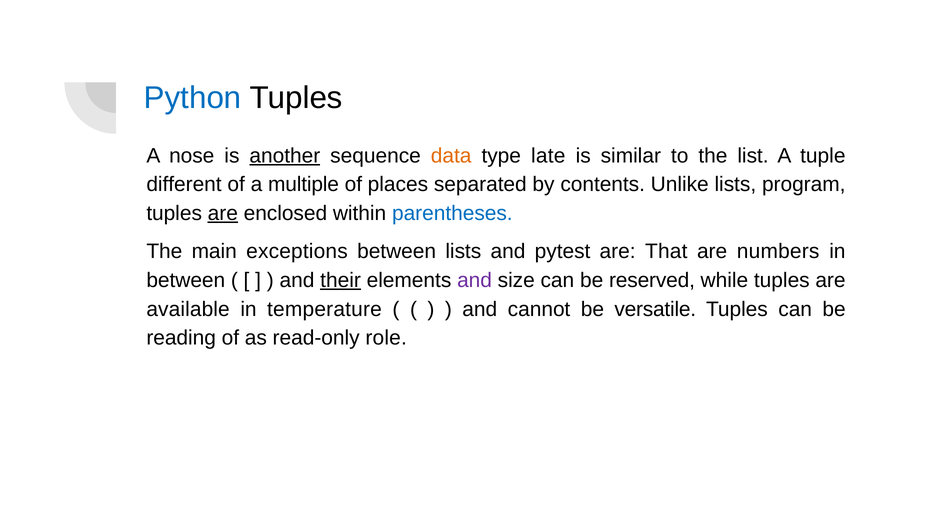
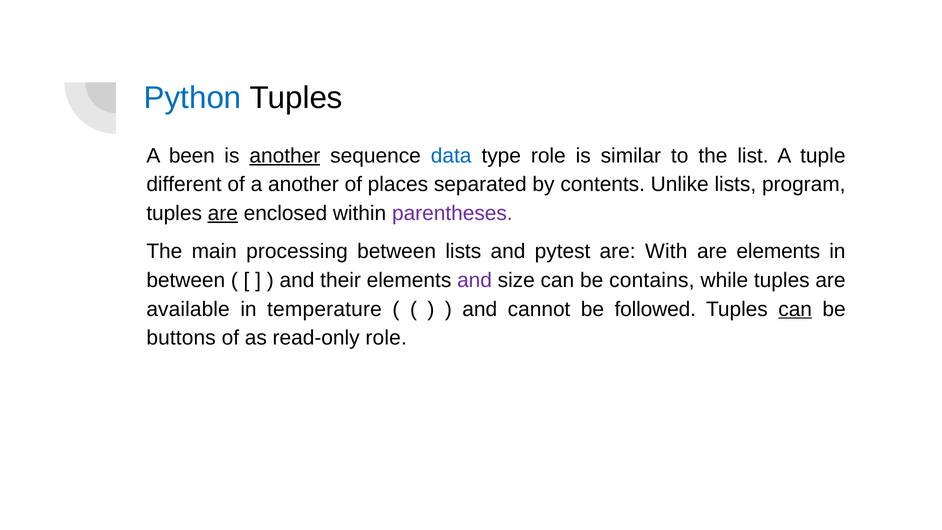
nose: nose -> been (192, 156)
data colour: orange -> blue (451, 156)
type late: late -> role (548, 156)
a multiple: multiple -> another (303, 184)
parentheses colour: blue -> purple (452, 213)
exceptions: exceptions -> processing (297, 251)
That: That -> With (666, 251)
are numbers: numbers -> elements (778, 251)
their underline: present -> none (341, 280)
reserved: reserved -> contains (652, 280)
versatile: versatile -> followed (655, 309)
can underline: none -> present (795, 309)
reading: reading -> buttons (181, 338)
